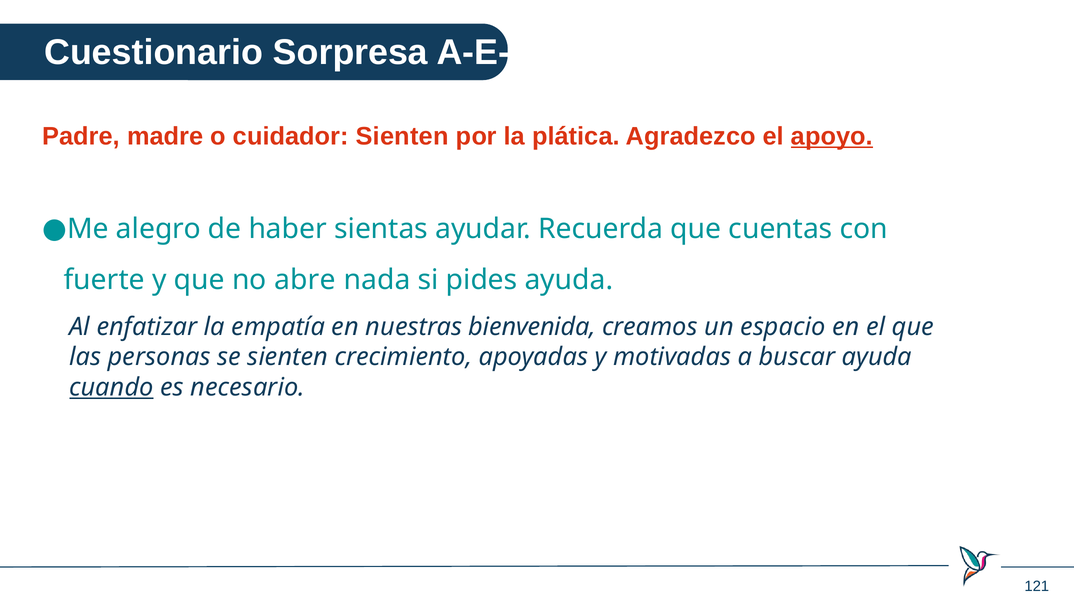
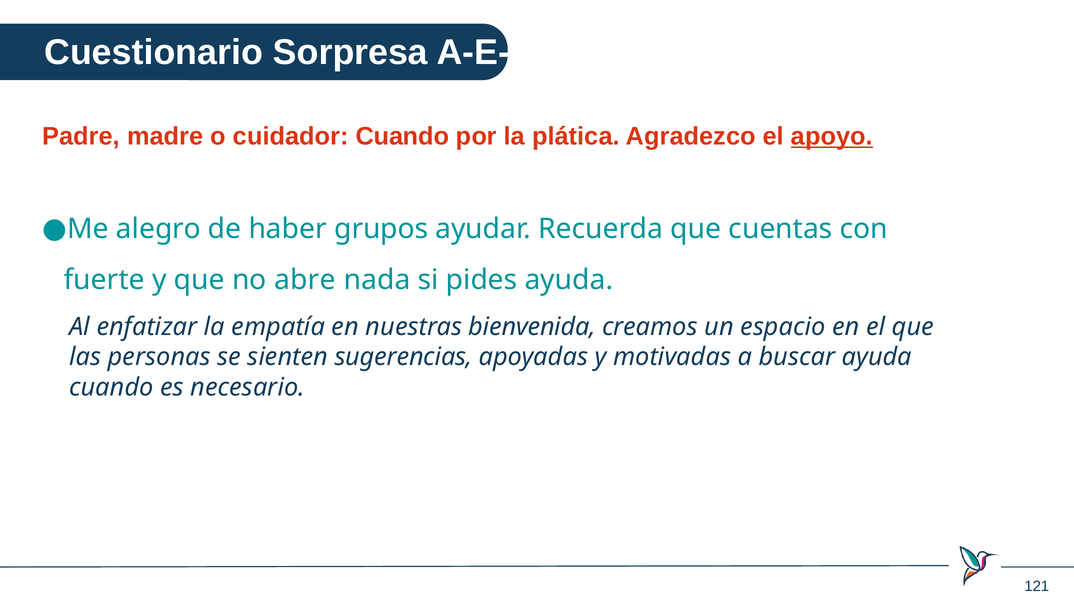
cuidador Sienten: Sienten -> Cuando (402, 136)
sientas: sientas -> grupos (381, 229)
crecimiento: crecimiento -> sugerencias (404, 357)
cuando underline: present -> none (111, 388)
